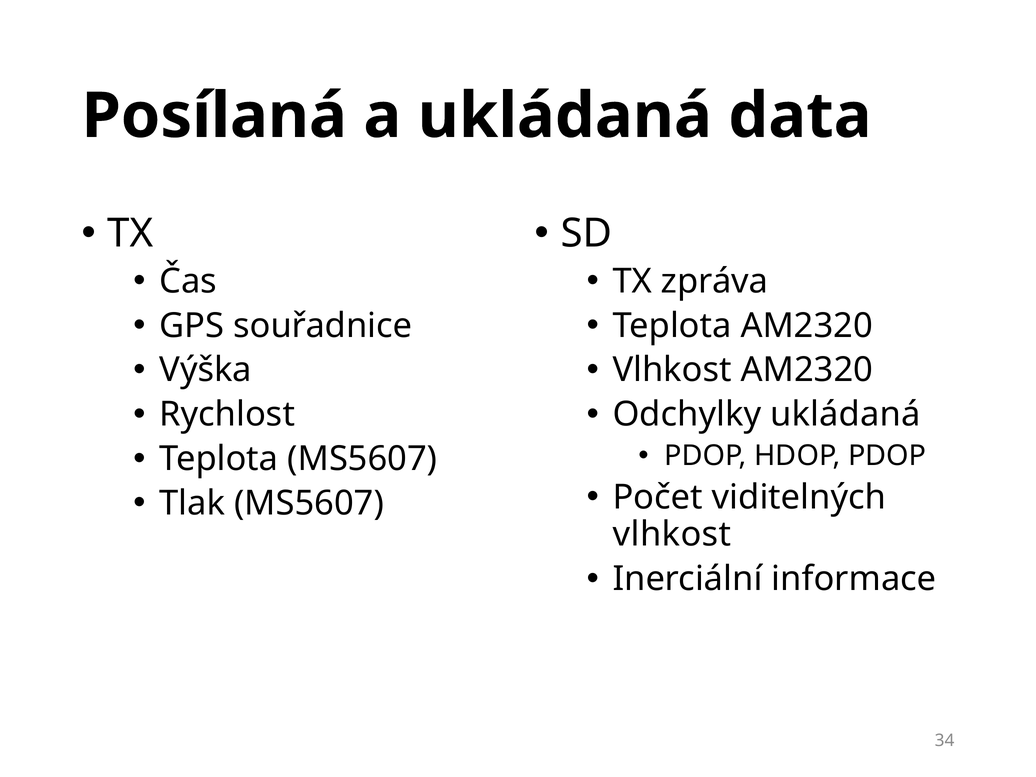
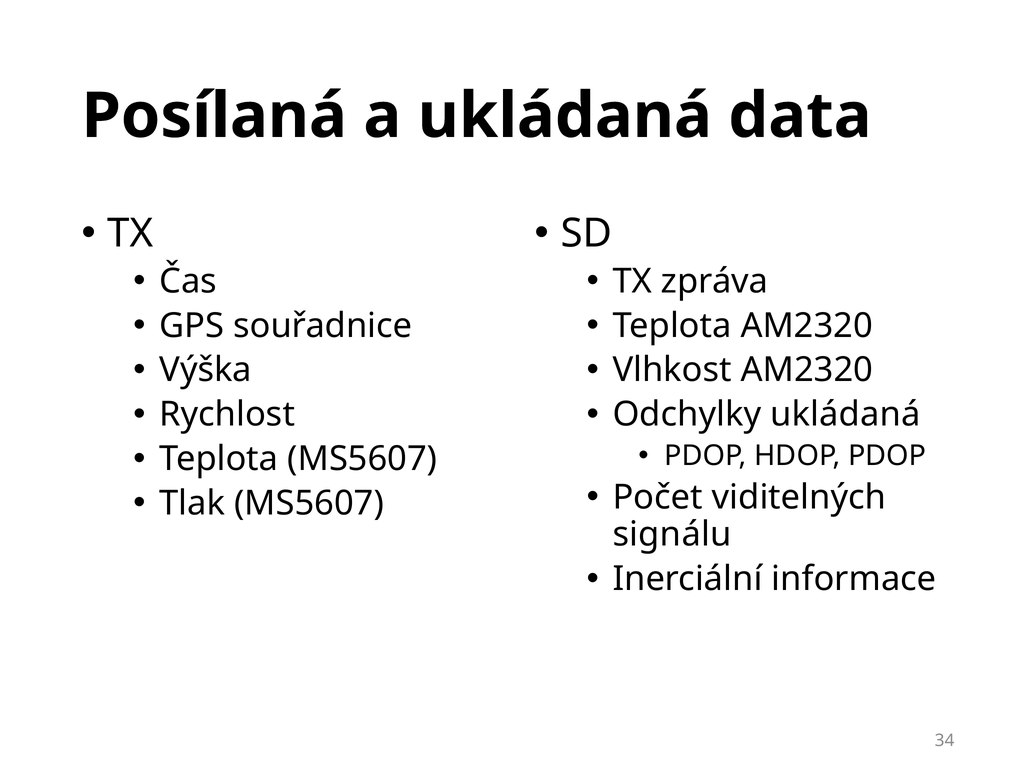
vlhkost: vlhkost -> signálu (672, 535)
